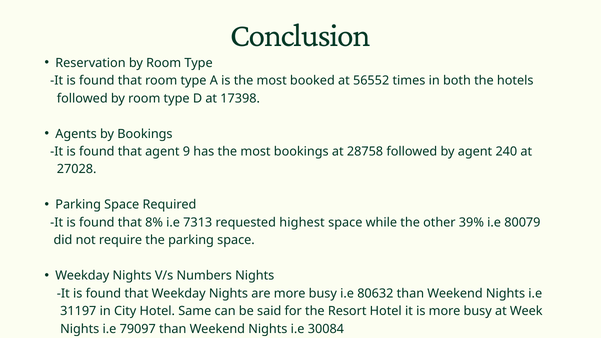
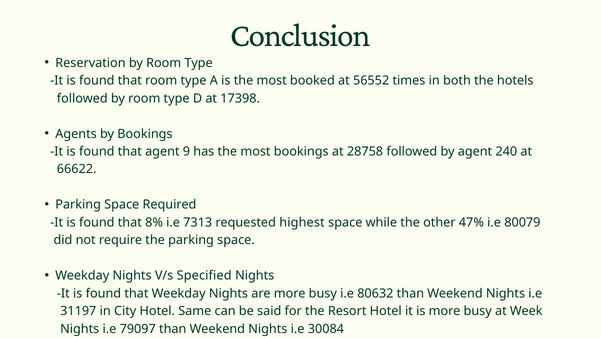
27028: 27028 -> 66622 (77, 169)
39%: 39% -> 47% (471, 223)
Numbers: Numbers -> Specified (204, 276)
